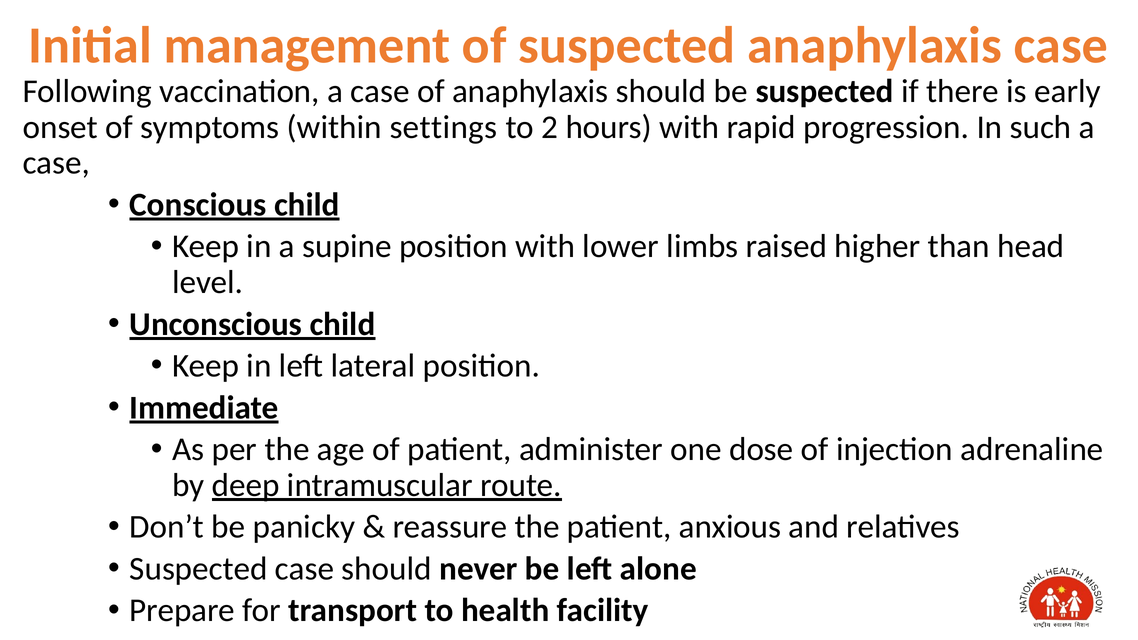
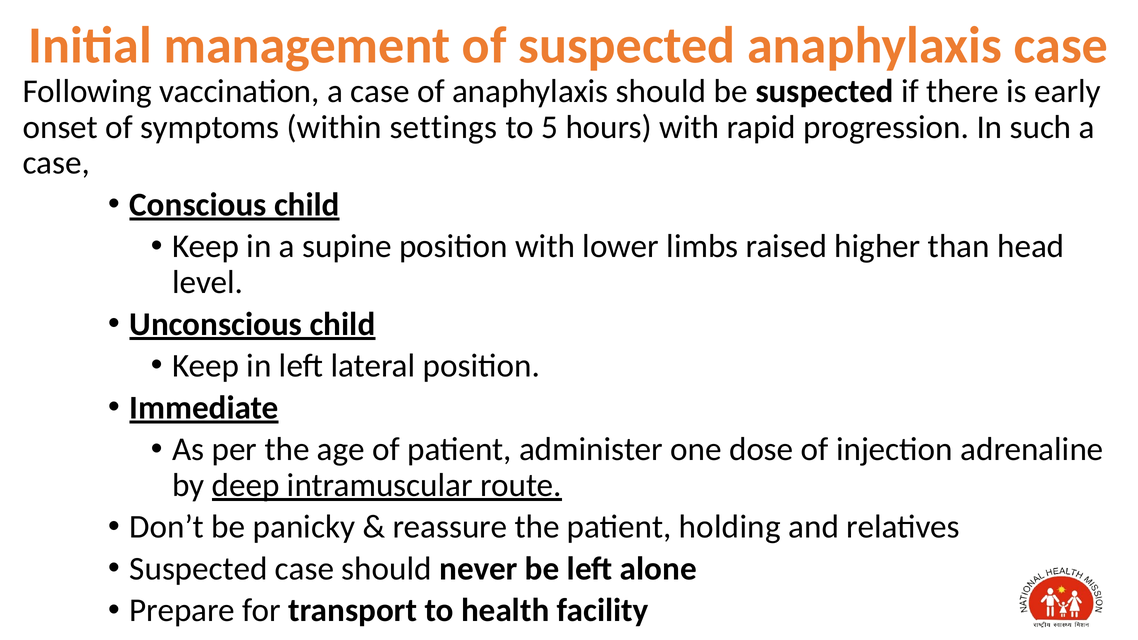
2: 2 -> 5 (550, 127)
anxious: anxious -> holding (730, 527)
